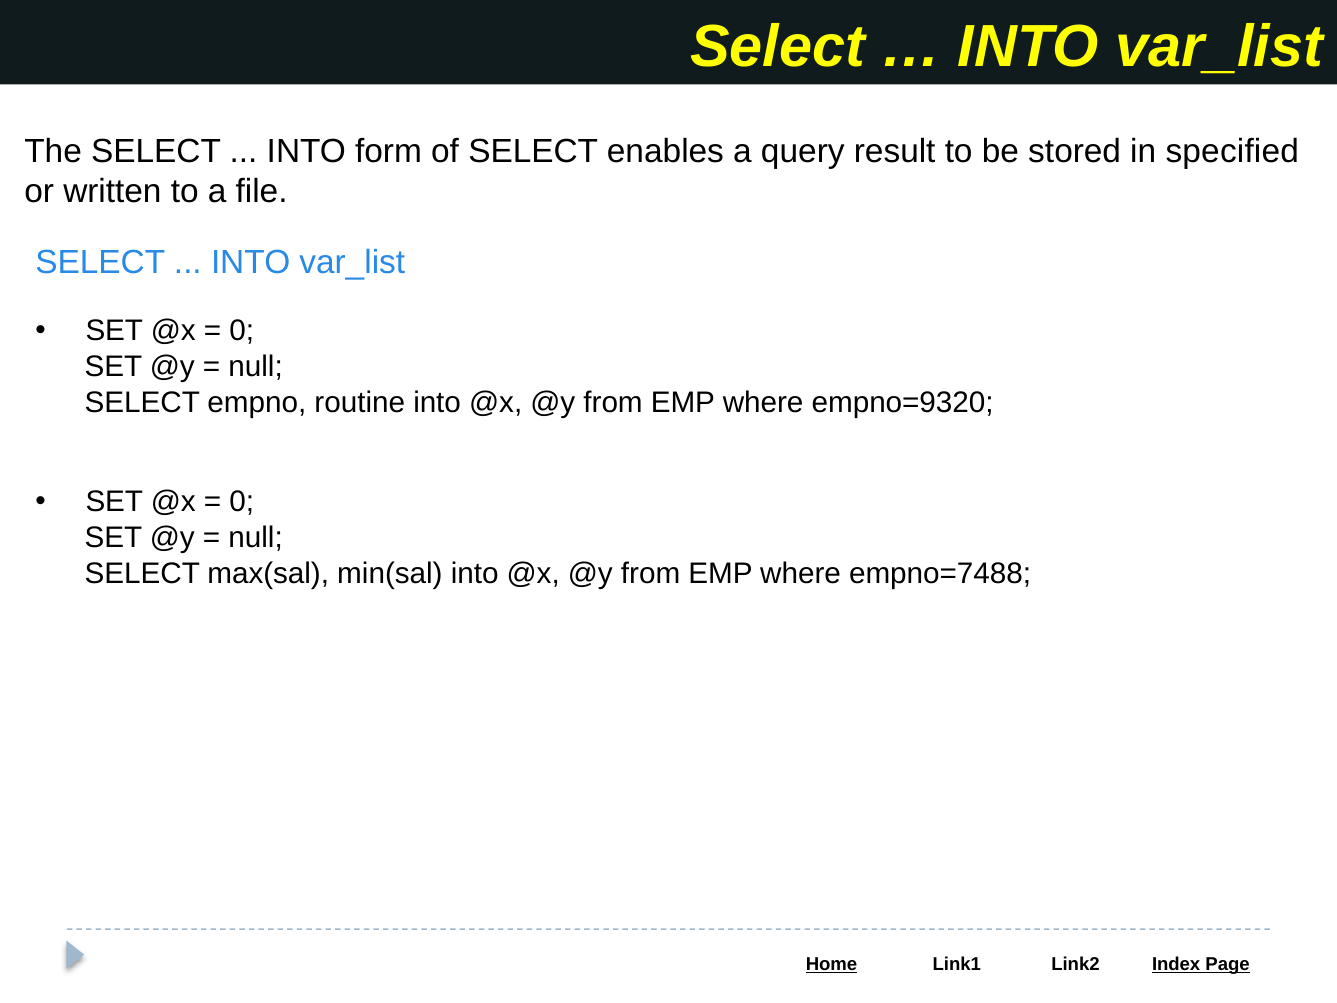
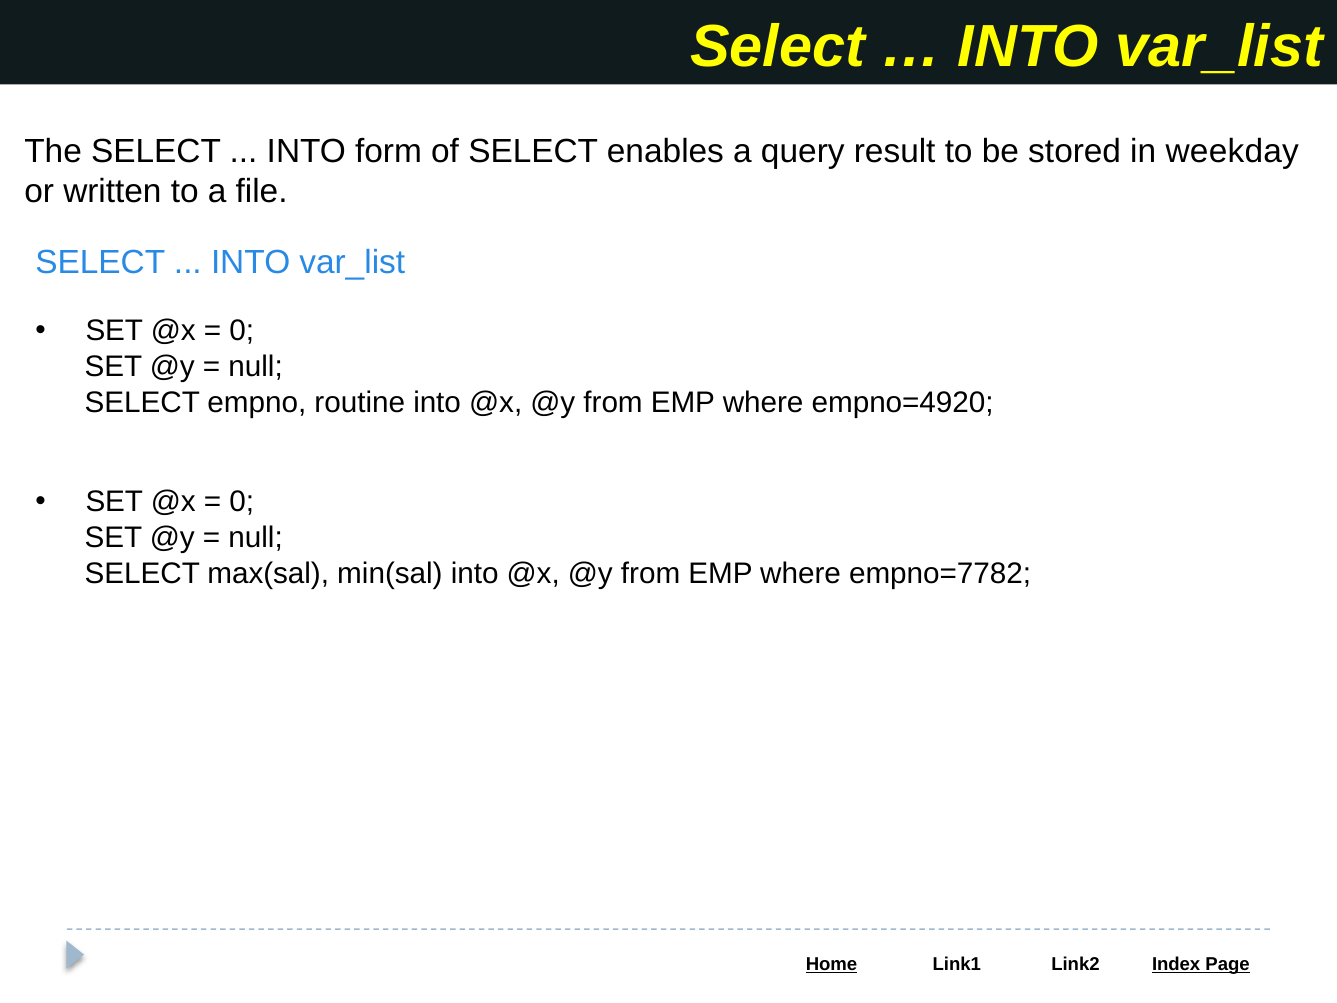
specified: specified -> weekday (1232, 151)
empno=9320: empno=9320 -> empno=4920 (903, 402)
empno=7488: empno=7488 -> empno=7782 (940, 573)
